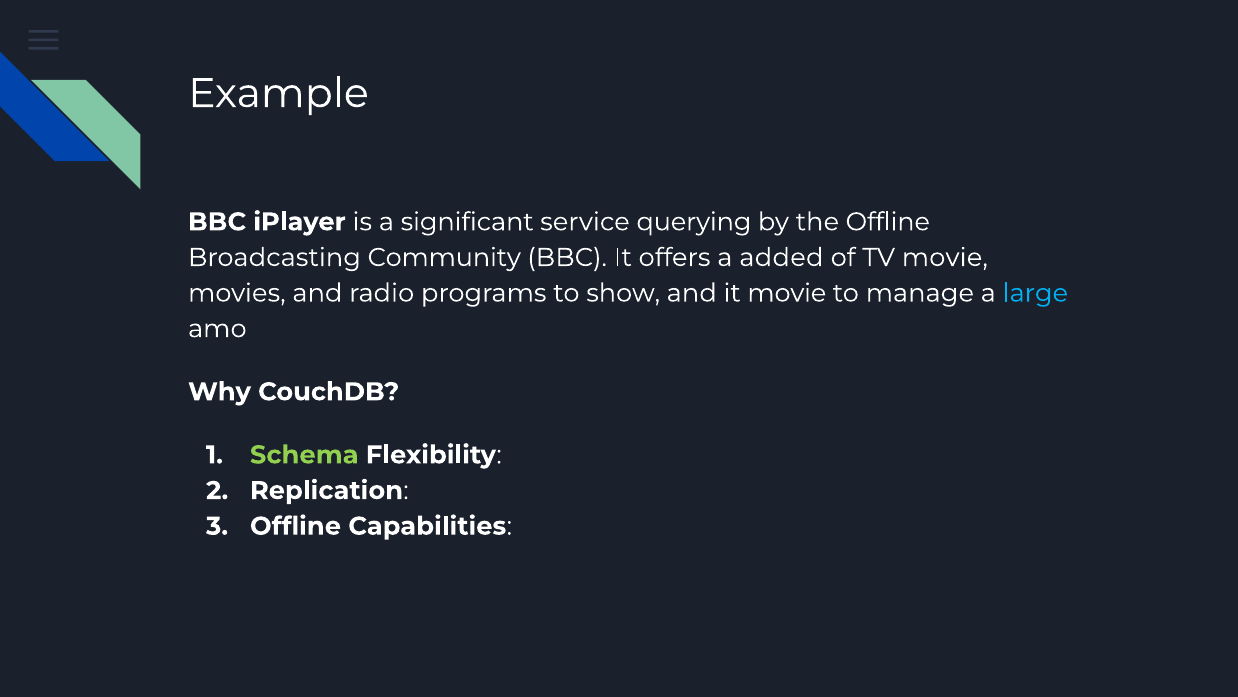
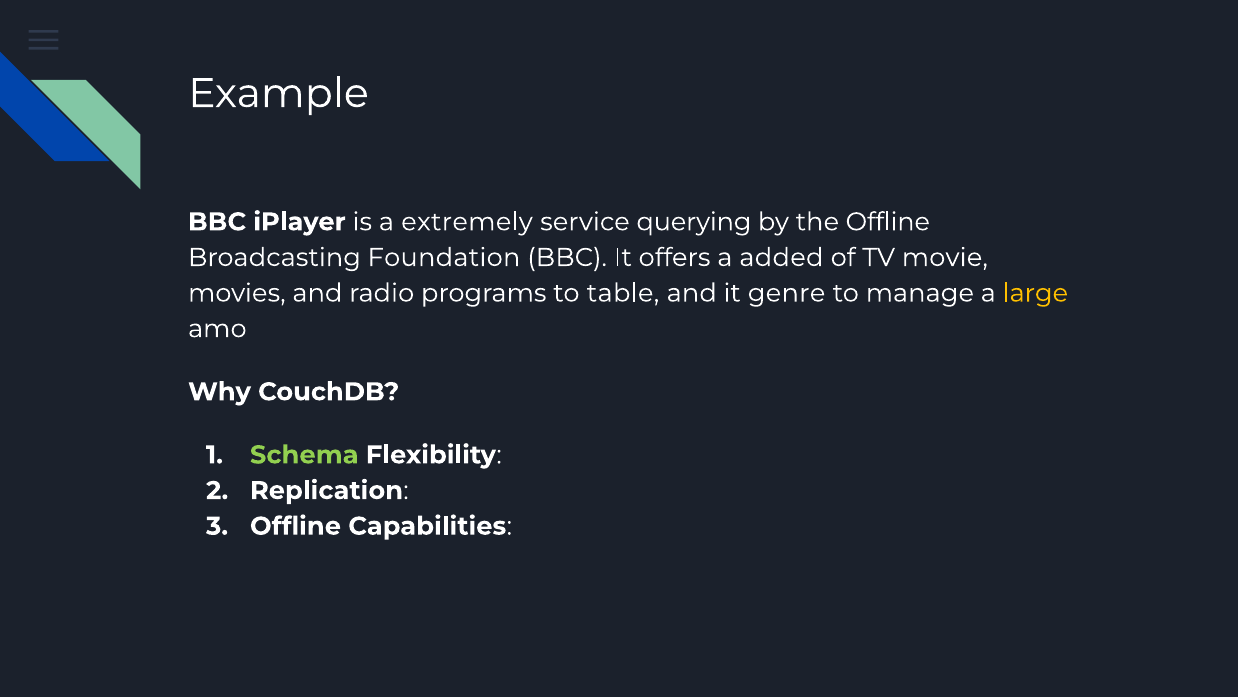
significant: significant -> extremely (467, 222)
Community: Community -> Foundation (444, 257)
show: show -> table (623, 293)
it movie: movie -> genre (787, 293)
large colour: light blue -> yellow (1035, 293)
